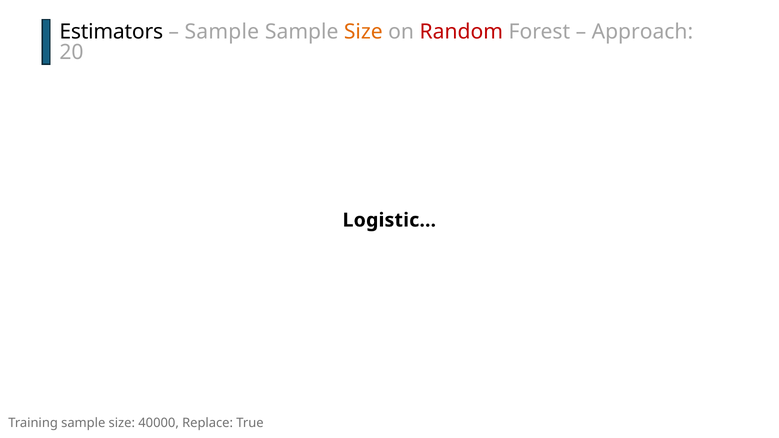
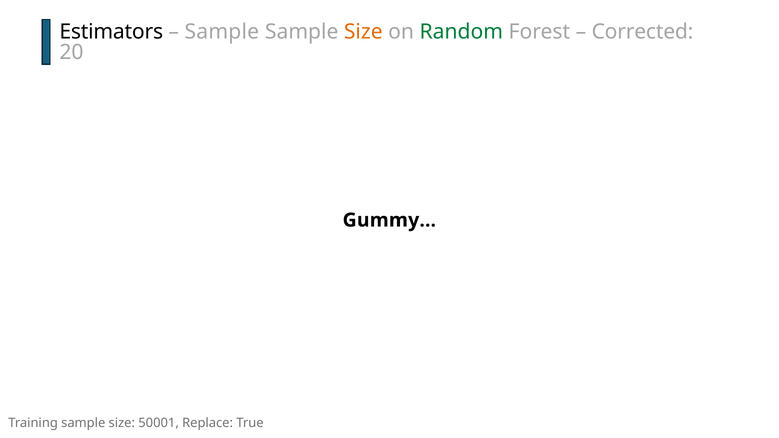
Random colour: red -> green (461, 32)
Approach: Approach -> Corrected (643, 32)
Logistic…: Logistic… -> Gummy… (389, 220)
40000: 40000 -> 50001 (159, 423)
